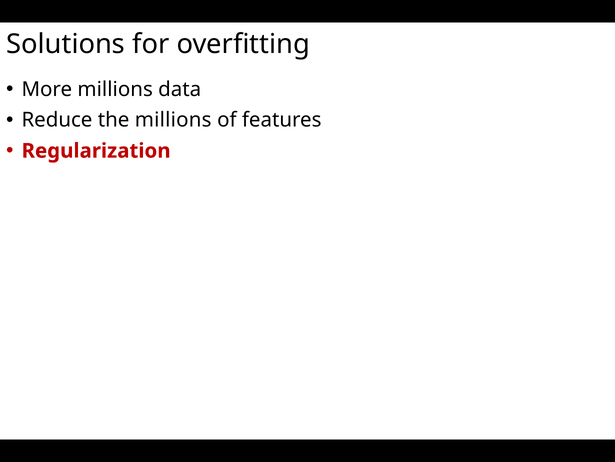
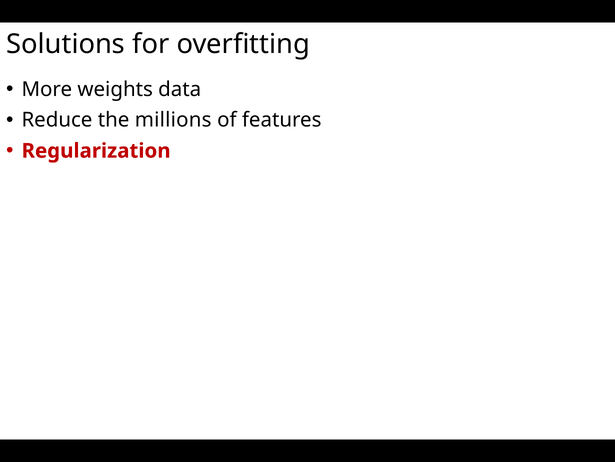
More millions: millions -> weights (115, 89)
